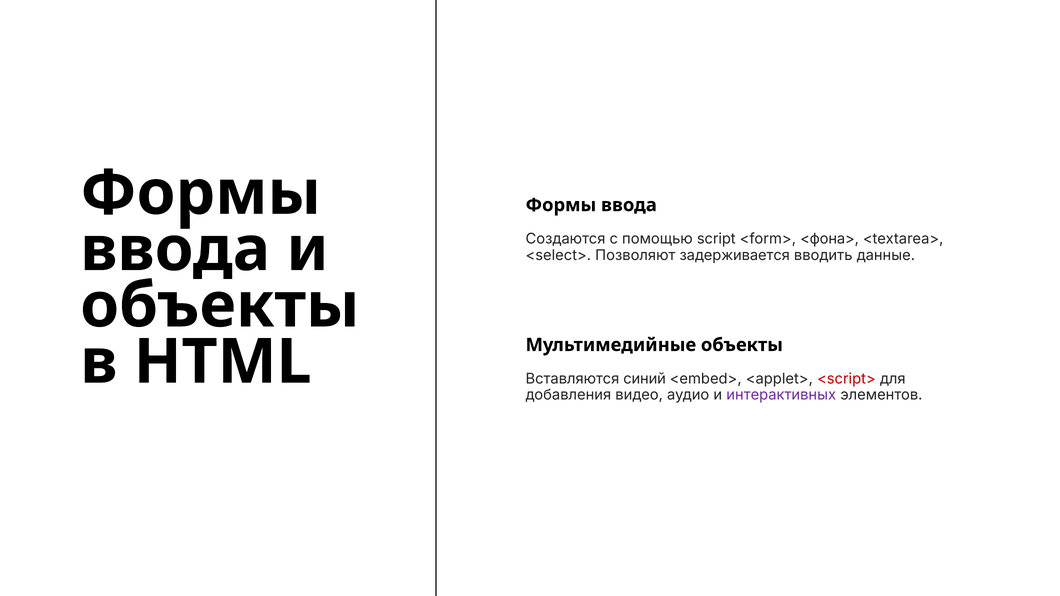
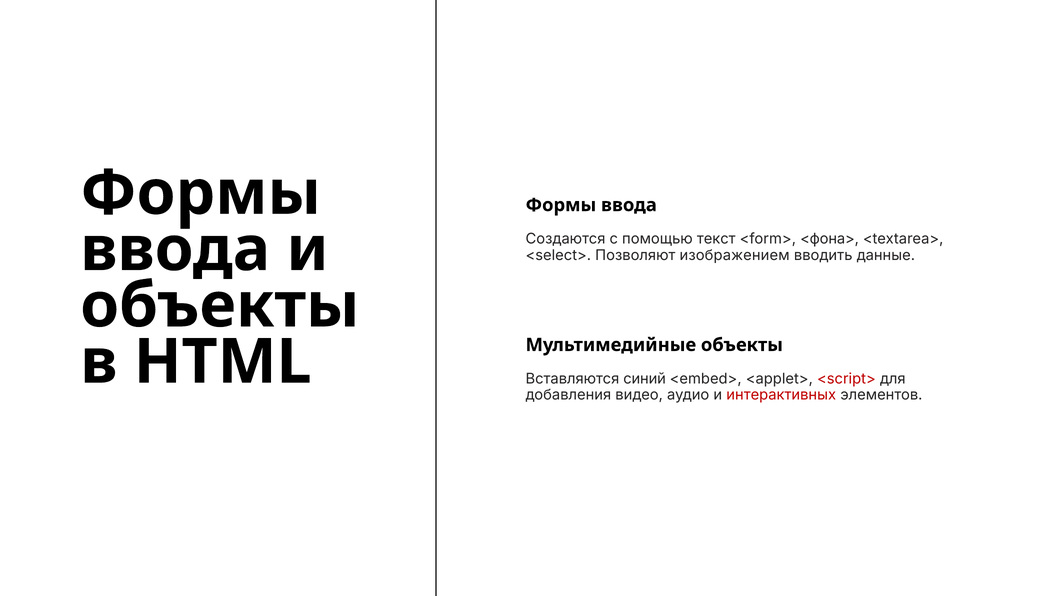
script: script -> текст (716, 239)
задерживается: задерживается -> изображением (735, 255)
интерактивных colour: purple -> red (781, 395)
